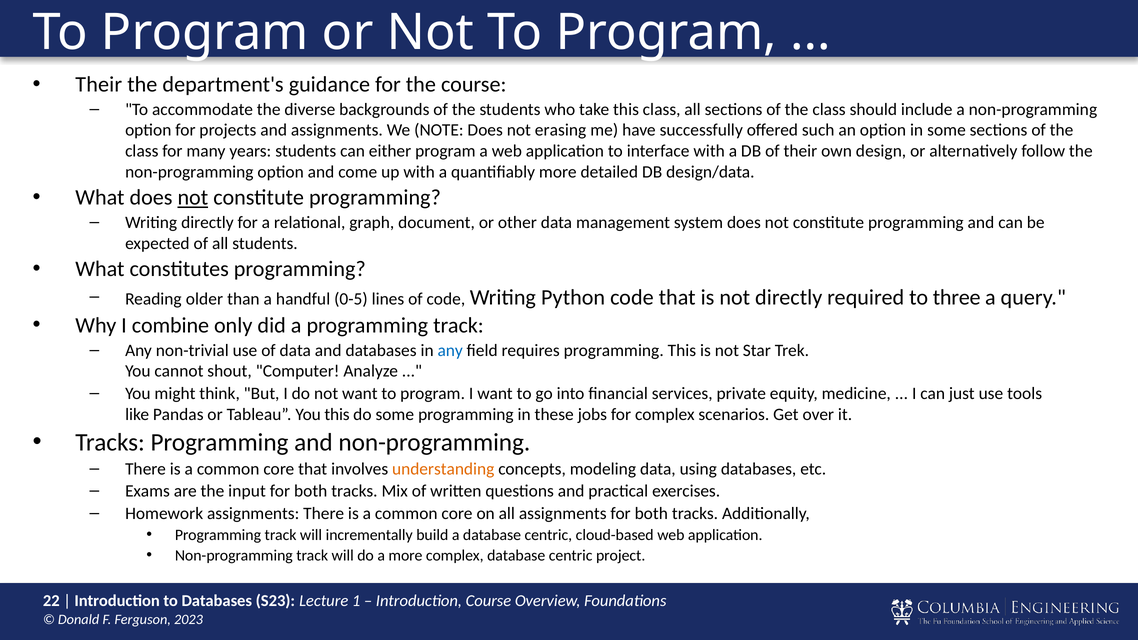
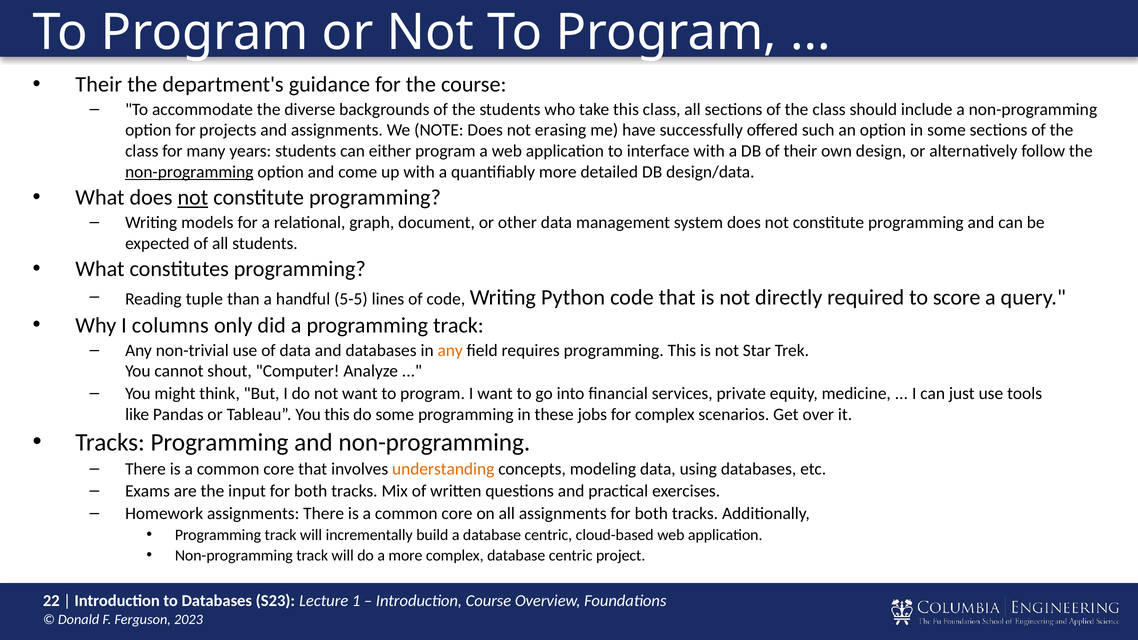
non-programming underline: none -> present (189, 172)
Writing directly: directly -> models (207, 223)
older: older -> tuple (204, 299)
0-5: 0-5 -> 5-5 (351, 299)
three: three -> score (957, 297)
combine: combine -> columns (170, 325)
any colour: blue -> orange (450, 350)
